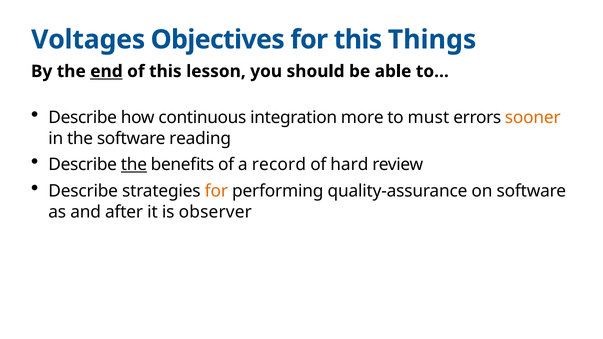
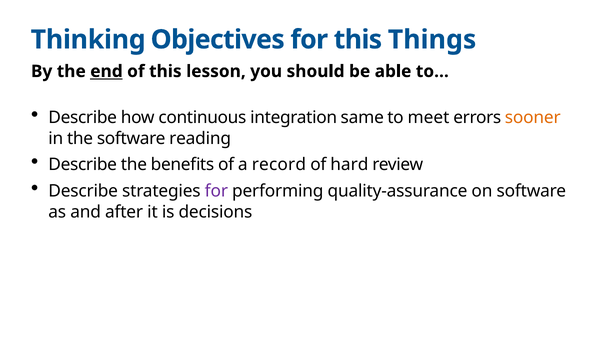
Voltages: Voltages -> Thinking (88, 40)
more: more -> same (362, 118)
must: must -> meet (428, 118)
the underline: present -> none (134, 165)
for colour: orange -> purple (216, 191)
observer: observer -> decisions (215, 212)
